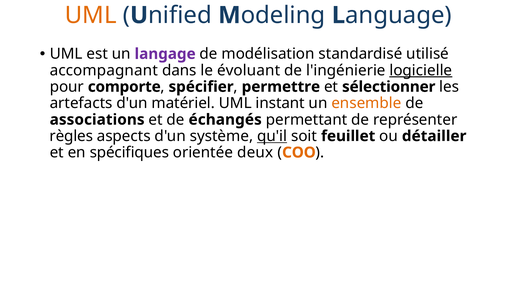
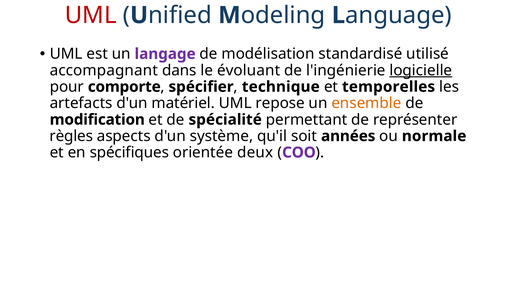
UML colour: orange -> red (91, 15)
permettre: permettre -> technique (281, 87)
sélectionner: sélectionner -> temporelles (389, 87)
instant: instant -> repose (280, 103)
associations: associations -> modification (97, 120)
échangés: échangés -> spécialité (225, 120)
qu'il underline: present -> none (272, 136)
feuillet: feuillet -> années (348, 136)
détailler: détailler -> normale (434, 136)
COO colour: orange -> purple (299, 153)
